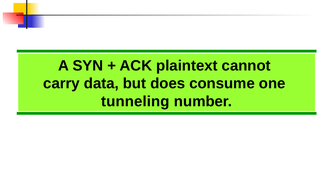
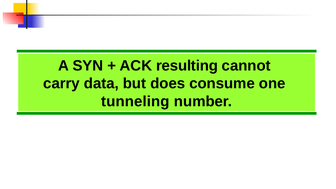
plaintext: plaintext -> resulting (187, 66)
